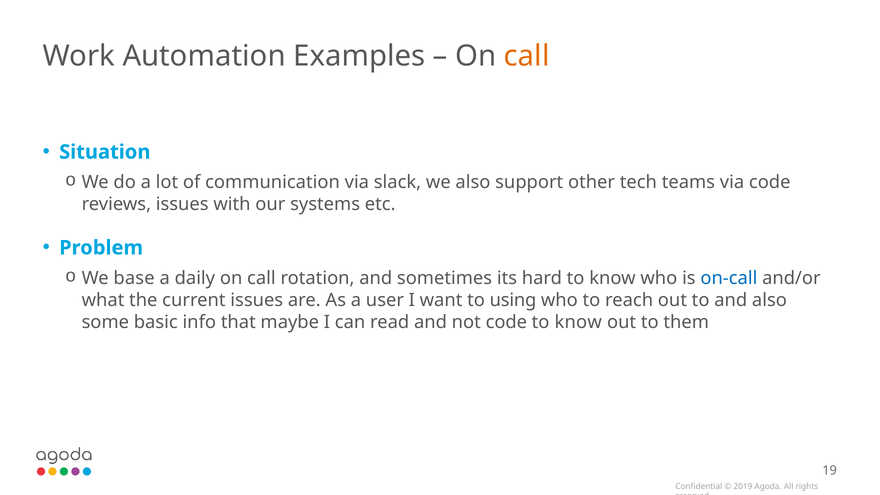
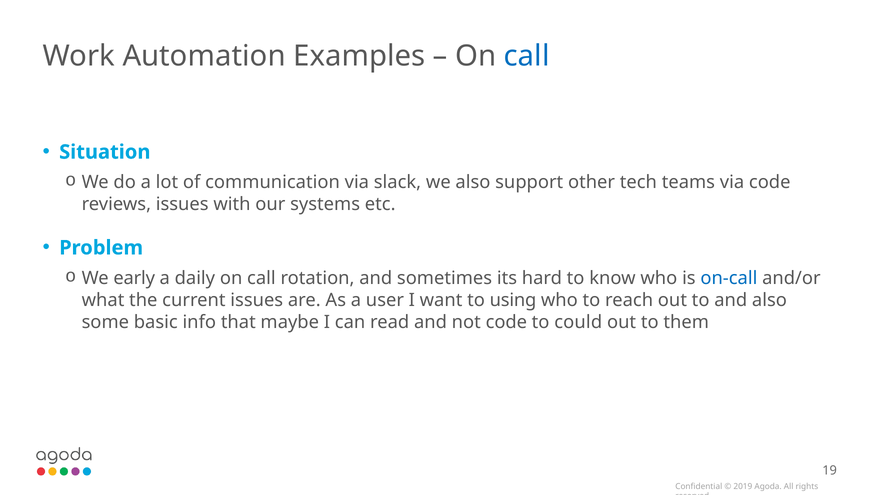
call colour: orange -> blue (527, 56)
base: base -> early (134, 278)
know: know -> could (578, 322)
